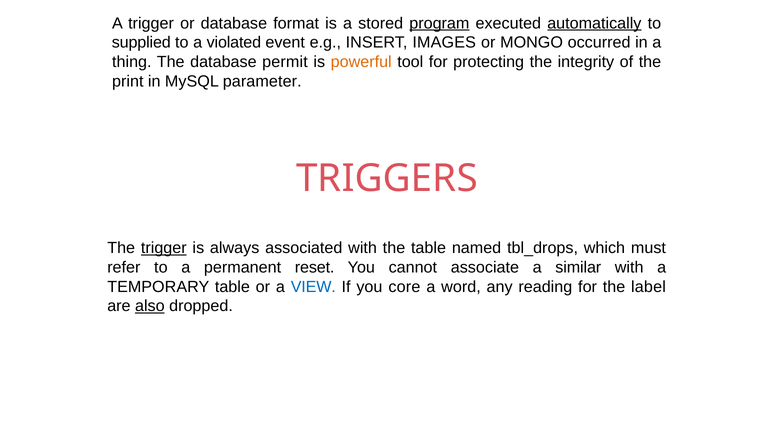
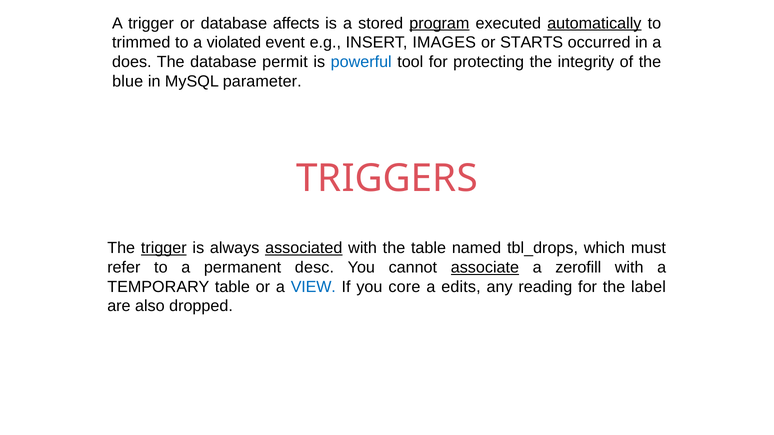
format: format -> affects (296, 23)
supplied: supplied -> trimmed (141, 43)
MONGO: MONGO -> STARTS (532, 43)
thing: thing -> does (132, 62)
powerful colour: orange -> blue (361, 62)
print: print -> blue (128, 81)
associated underline: none -> present (304, 248)
reset: reset -> desc (314, 268)
associate underline: none -> present (485, 268)
similar: similar -> zerofill (578, 268)
word: word -> edits (461, 287)
also underline: present -> none (150, 306)
